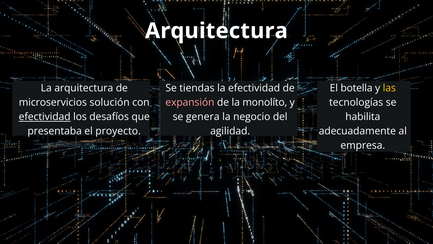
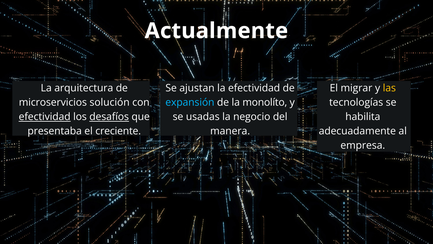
Arquitectura: Arquitectura -> Actualmente (216, 31)
tiendas: tiendas -> ajustan (197, 88)
botella: botella -> migrar (356, 88)
expansión colour: pink -> light blue (190, 102)
desafíos underline: none -> present (109, 117)
genera: genera -> usadas (203, 117)
proyecto: proyecto -> creciente (118, 131)
agilidad: agilidad -> manera (230, 131)
